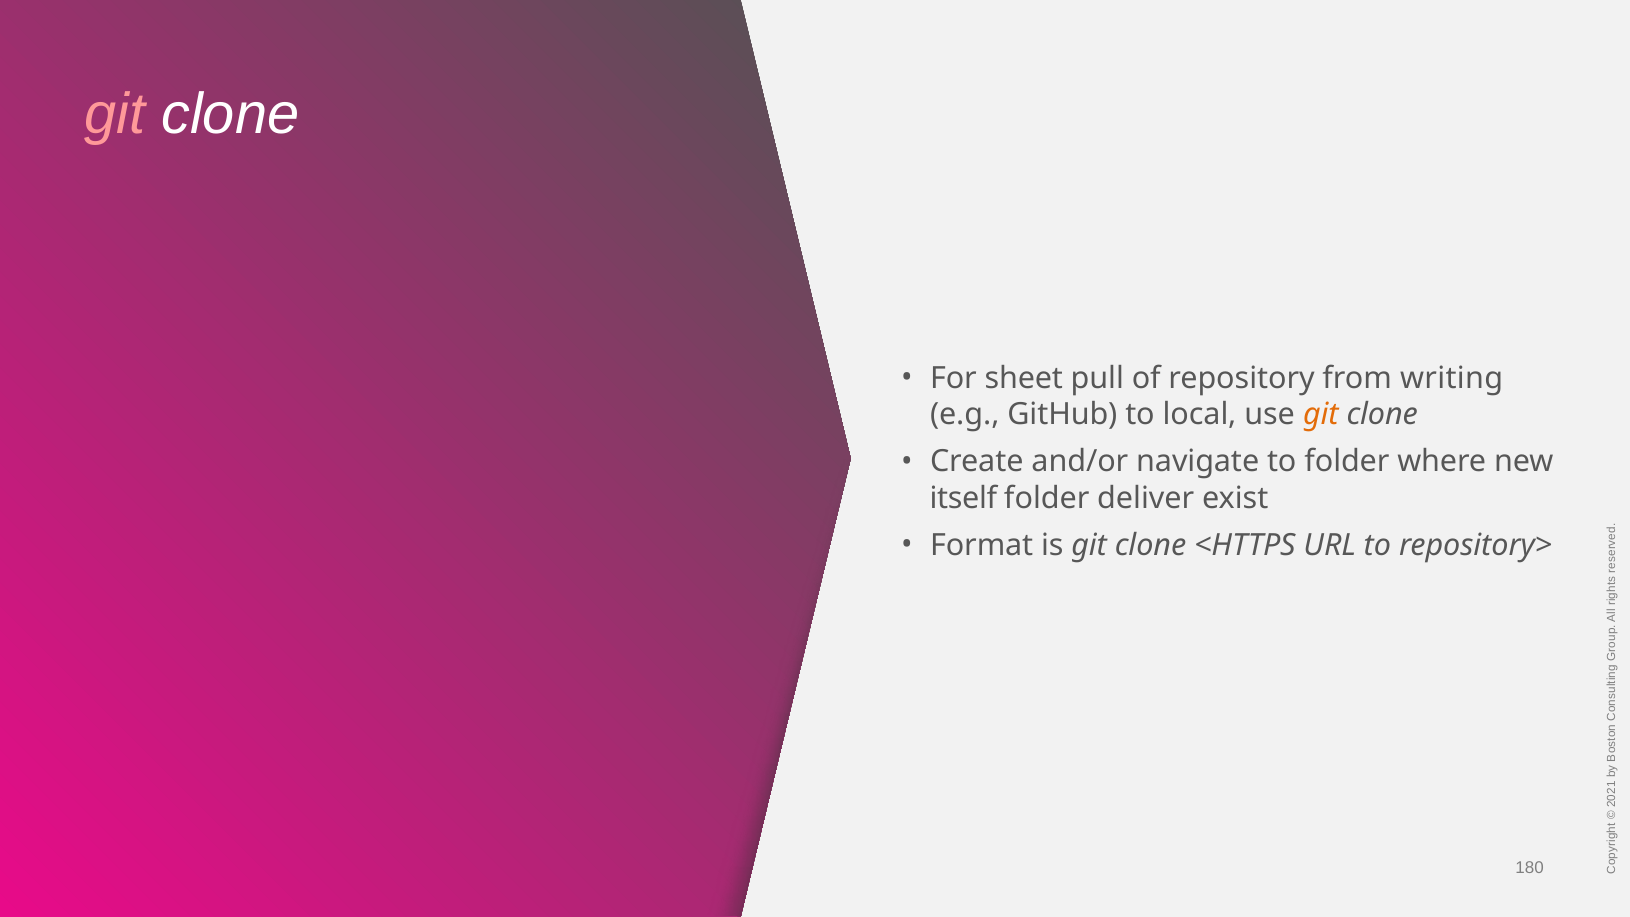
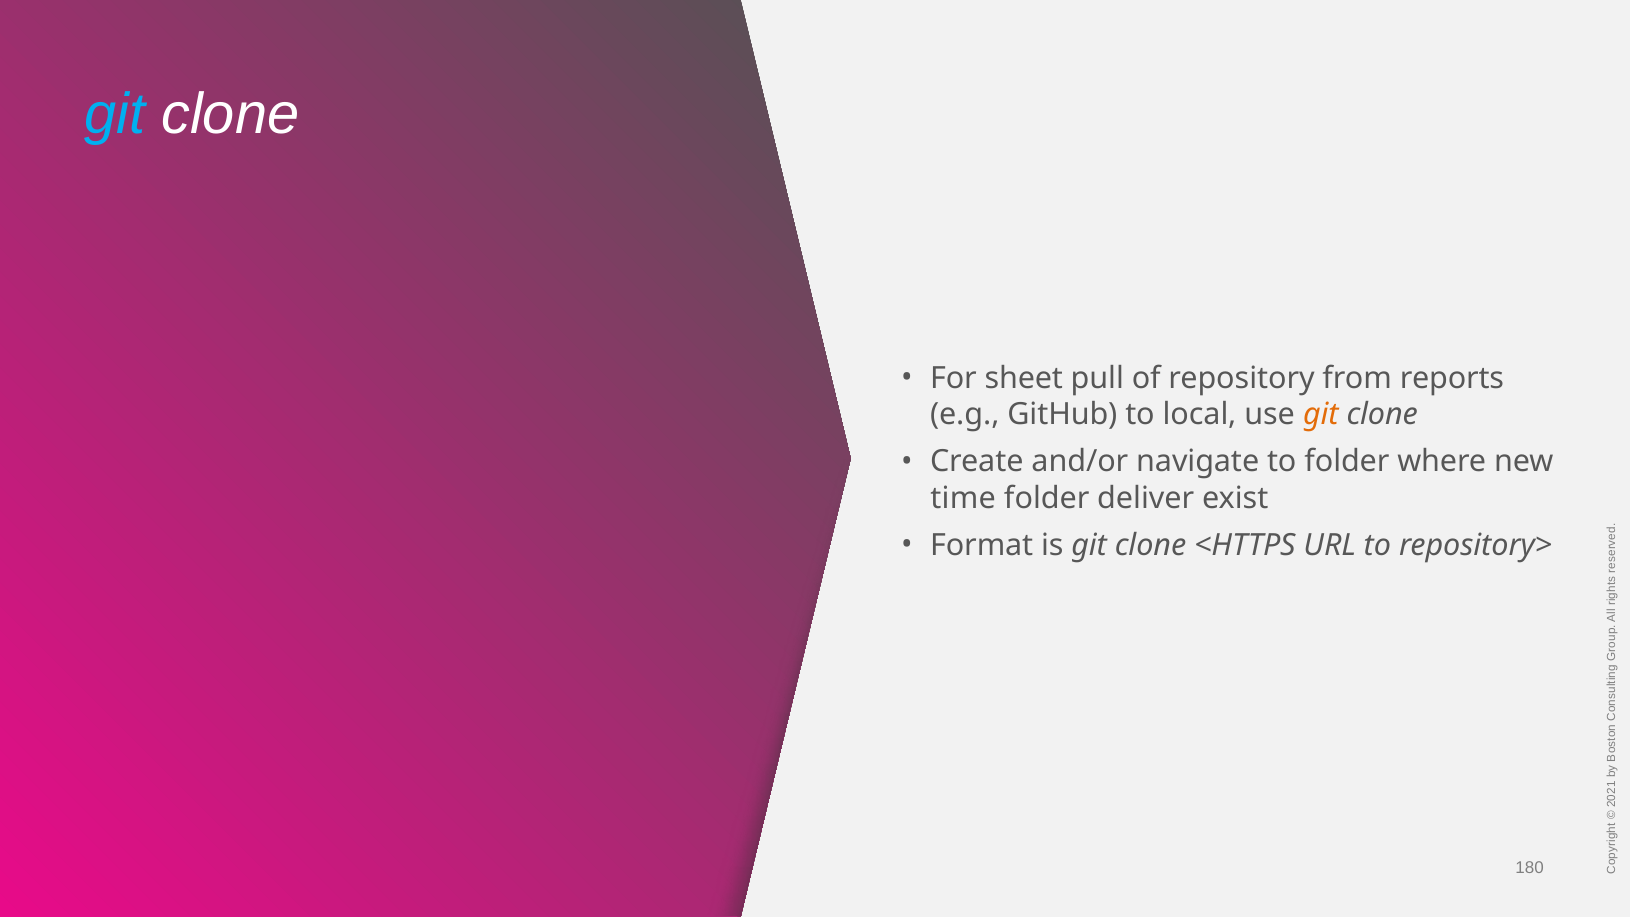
git colour: pink -> light blue (115, 114)
writing: writing -> reports (1452, 378)
itself: itself -> time (963, 498)
